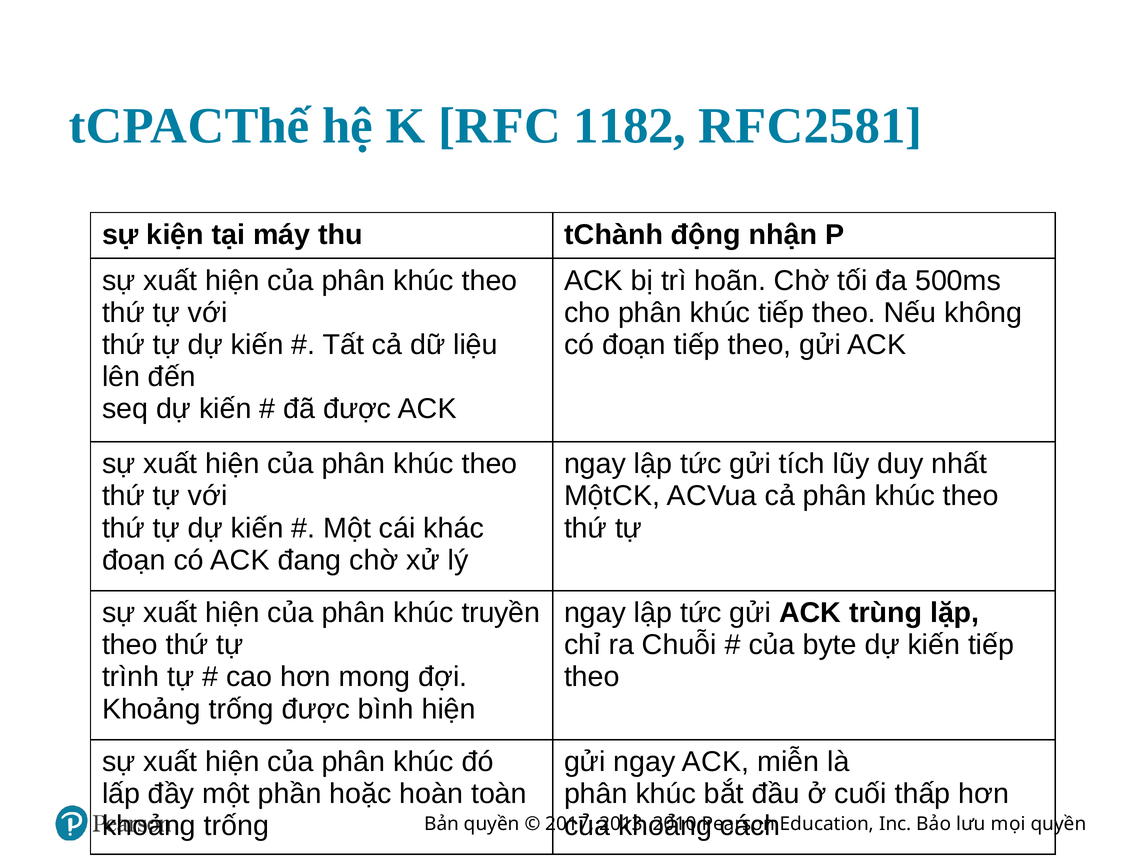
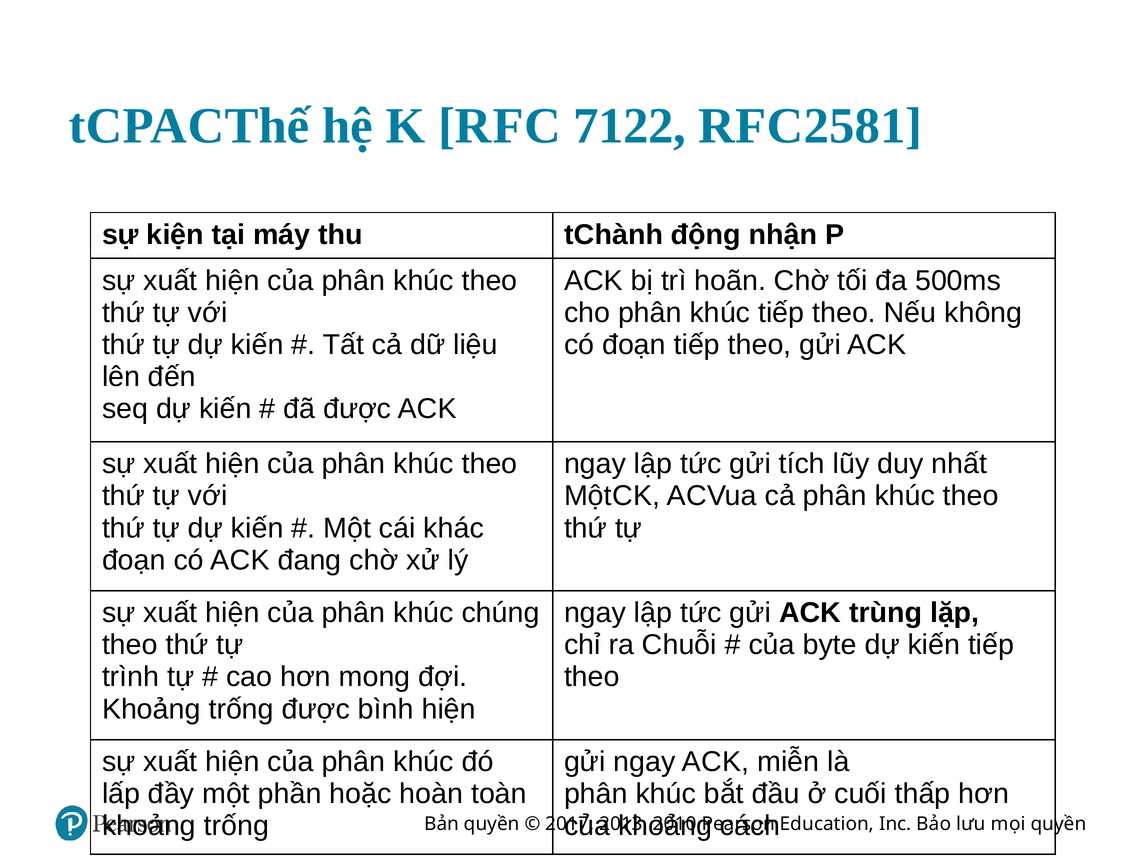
1182: 1182 -> 7122 (630, 126)
truyền: truyền -> chúng (501, 613)
